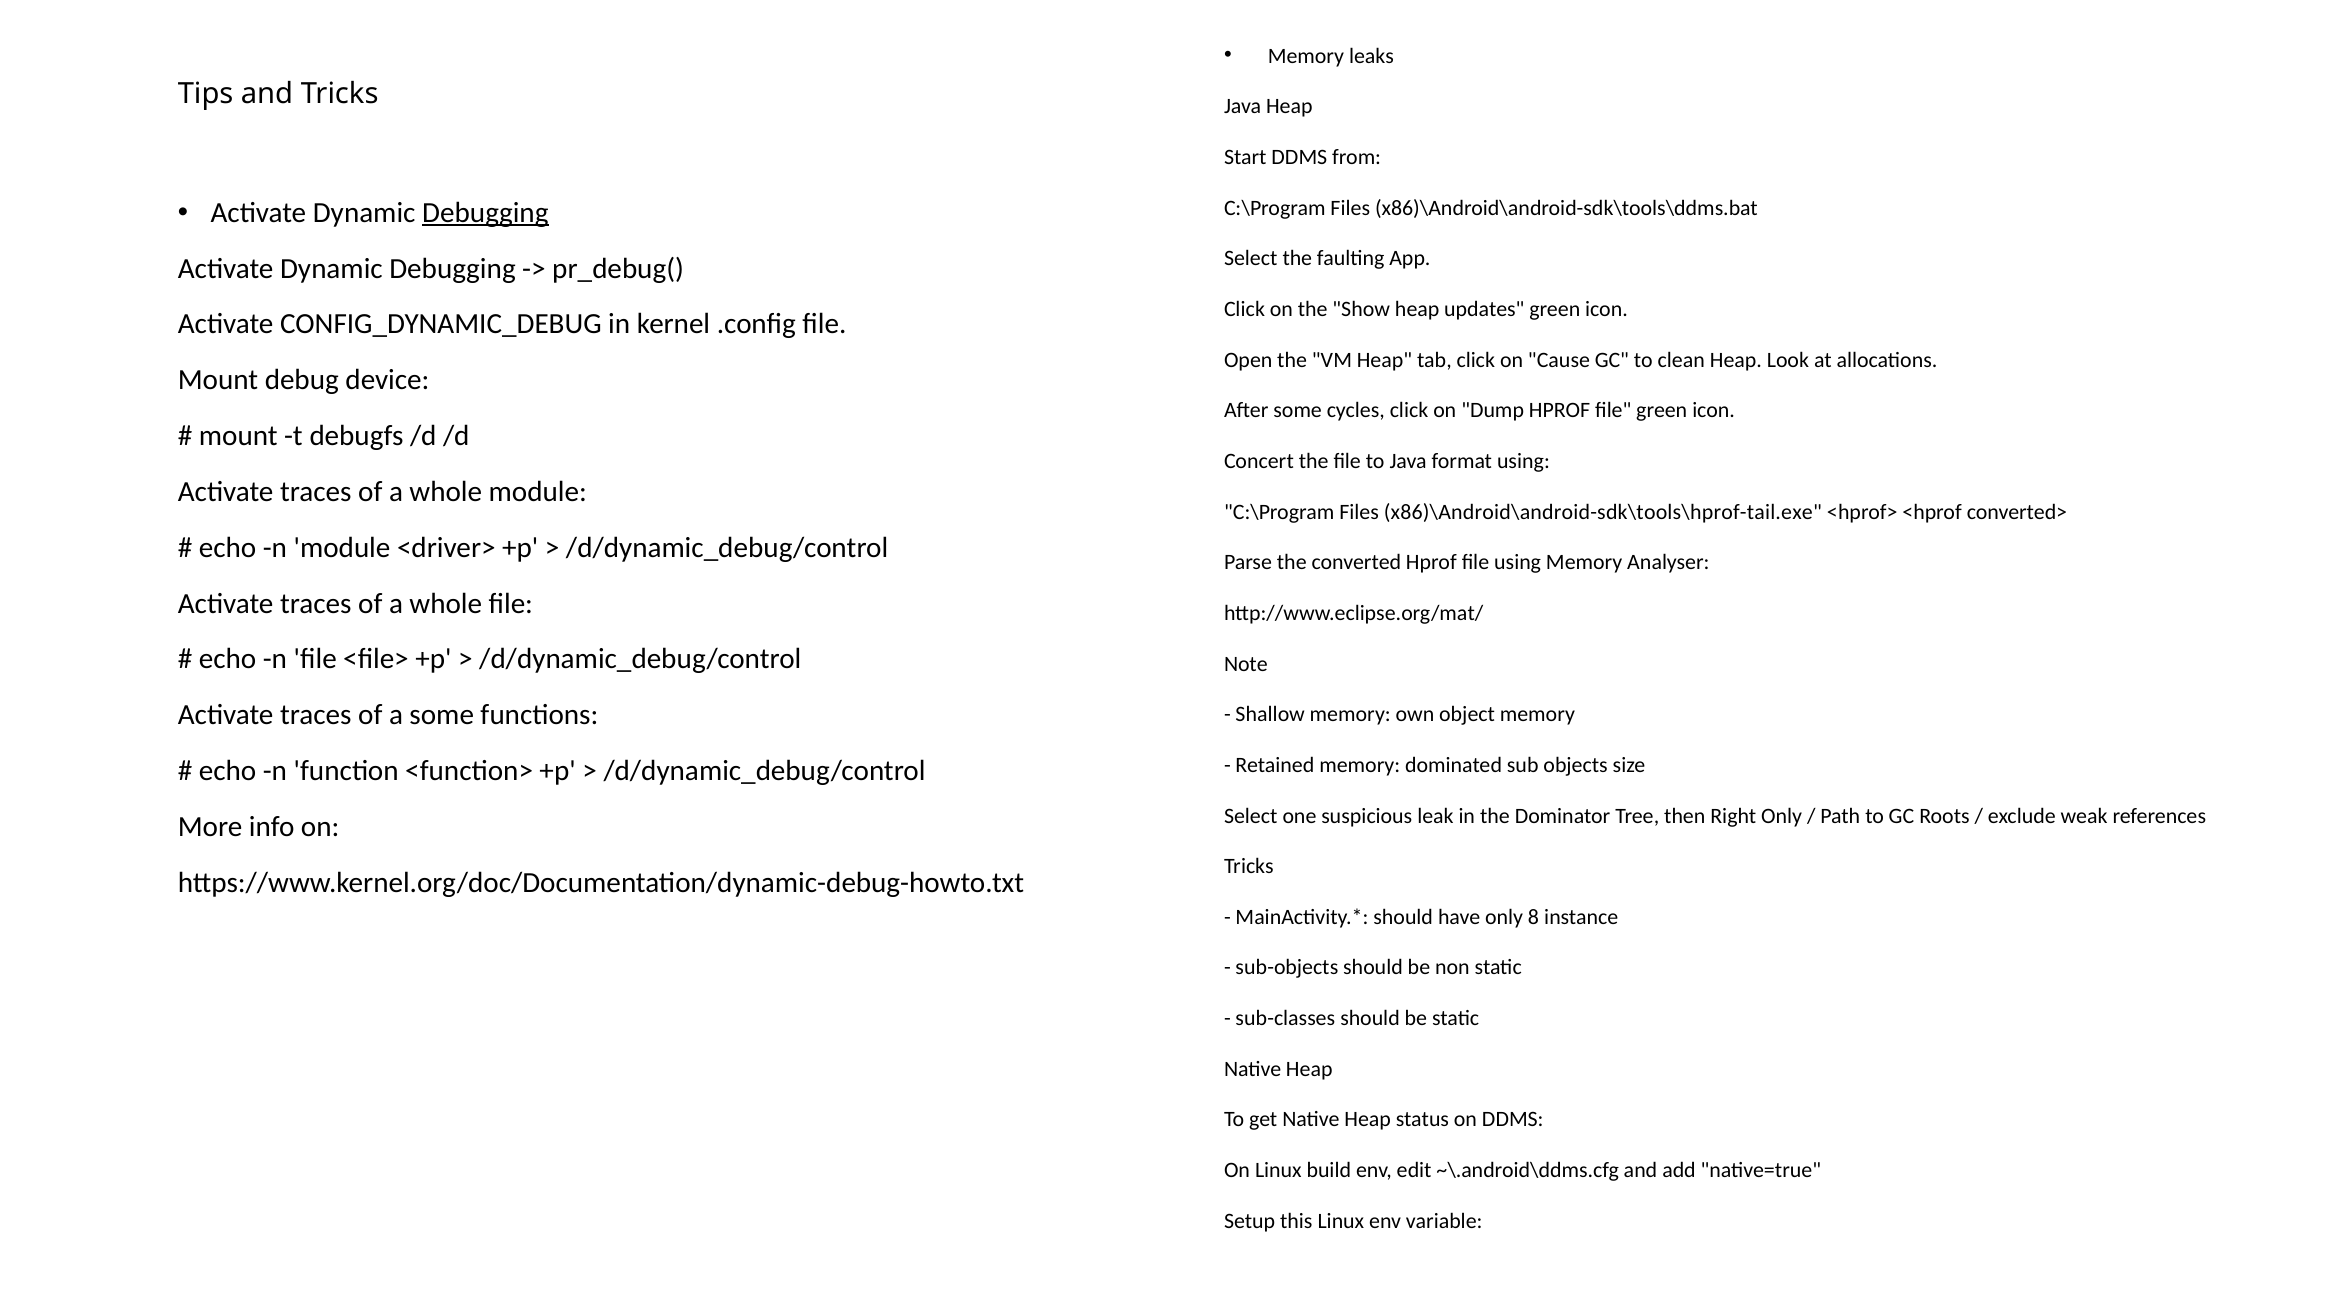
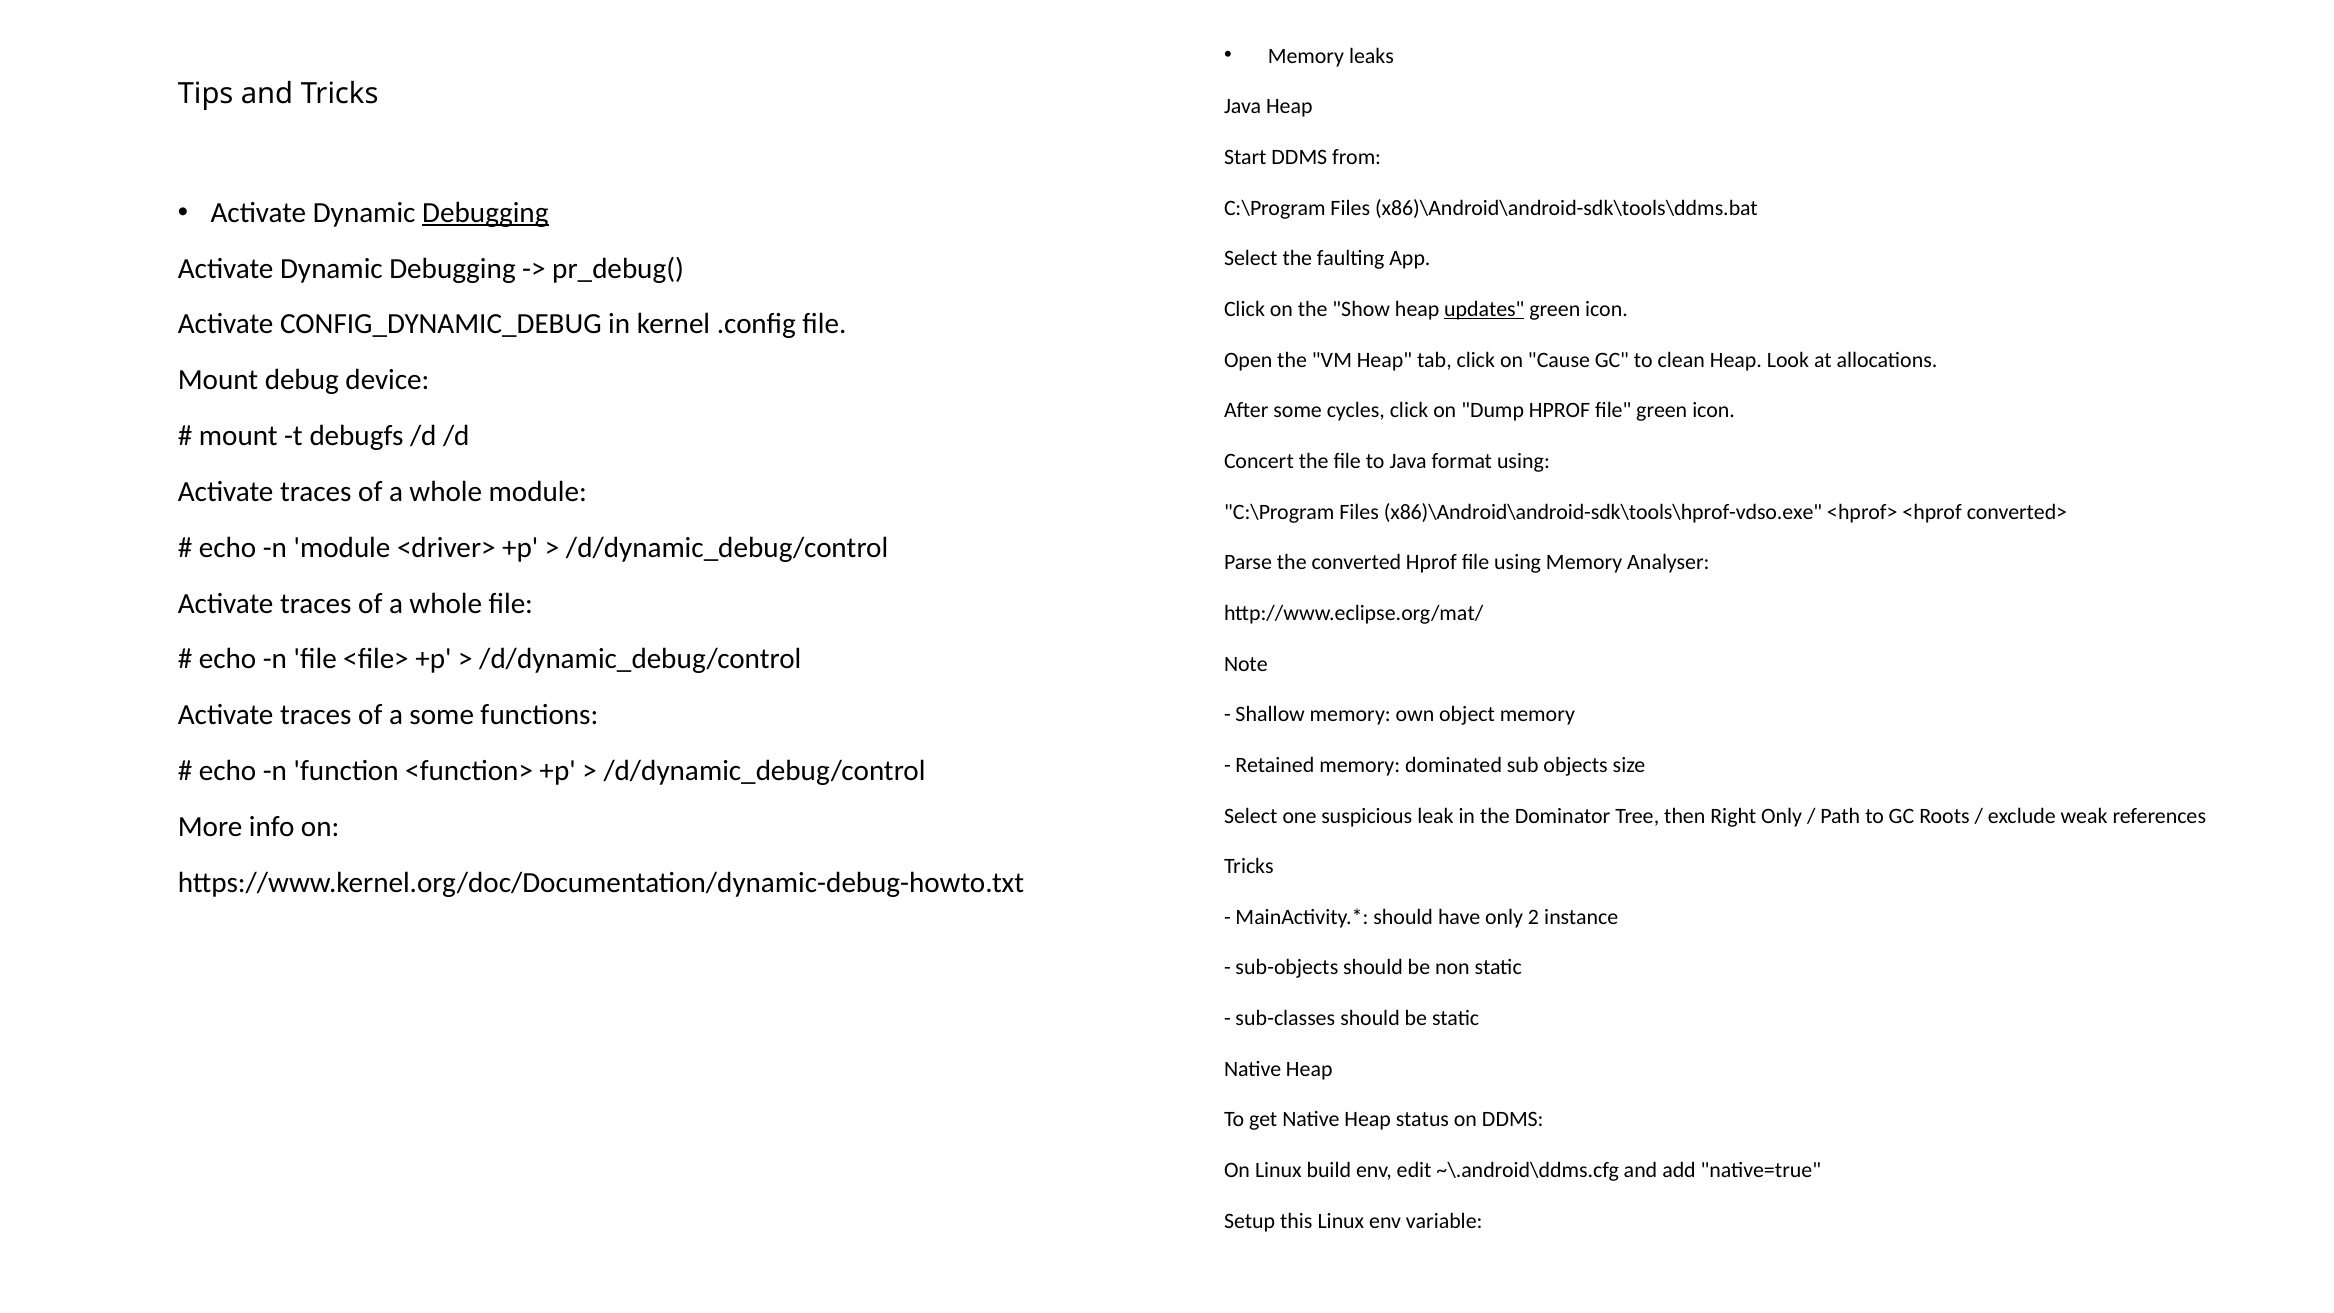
updates underline: none -> present (1484, 309)
x86)\Android\android-sdk\tools\hprof-tail.exe: x86)\Android\android-sdk\tools\hprof-tail.exe -> x86)\Android\android-sdk\tools\hprof-vdso.exe (1603, 512)
8: 8 -> 2 (1534, 917)
